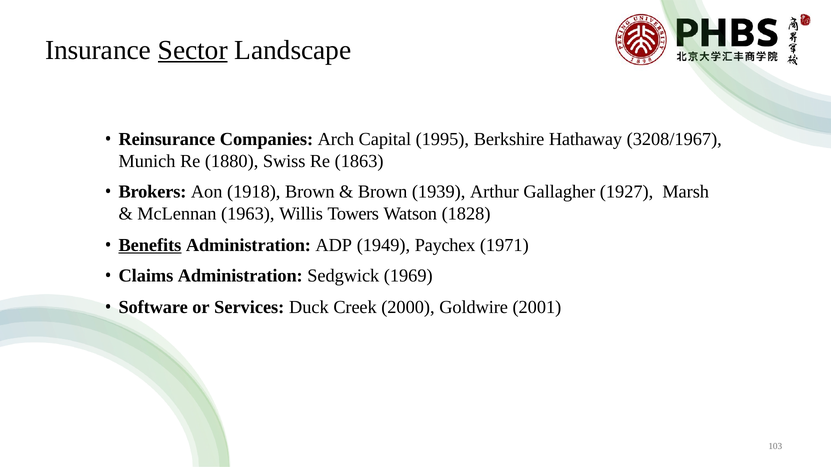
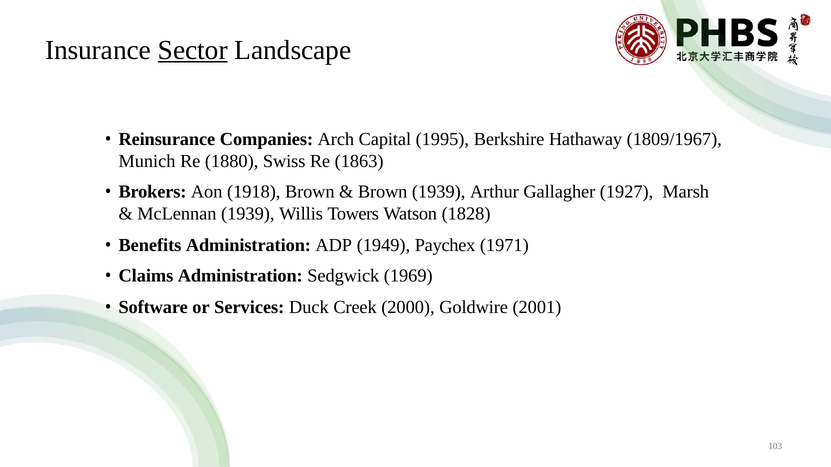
3208/1967: 3208/1967 -> 1809/1967 (674, 139)
McLennan 1963: 1963 -> 1939 (248, 214)
Benefits underline: present -> none (150, 246)
